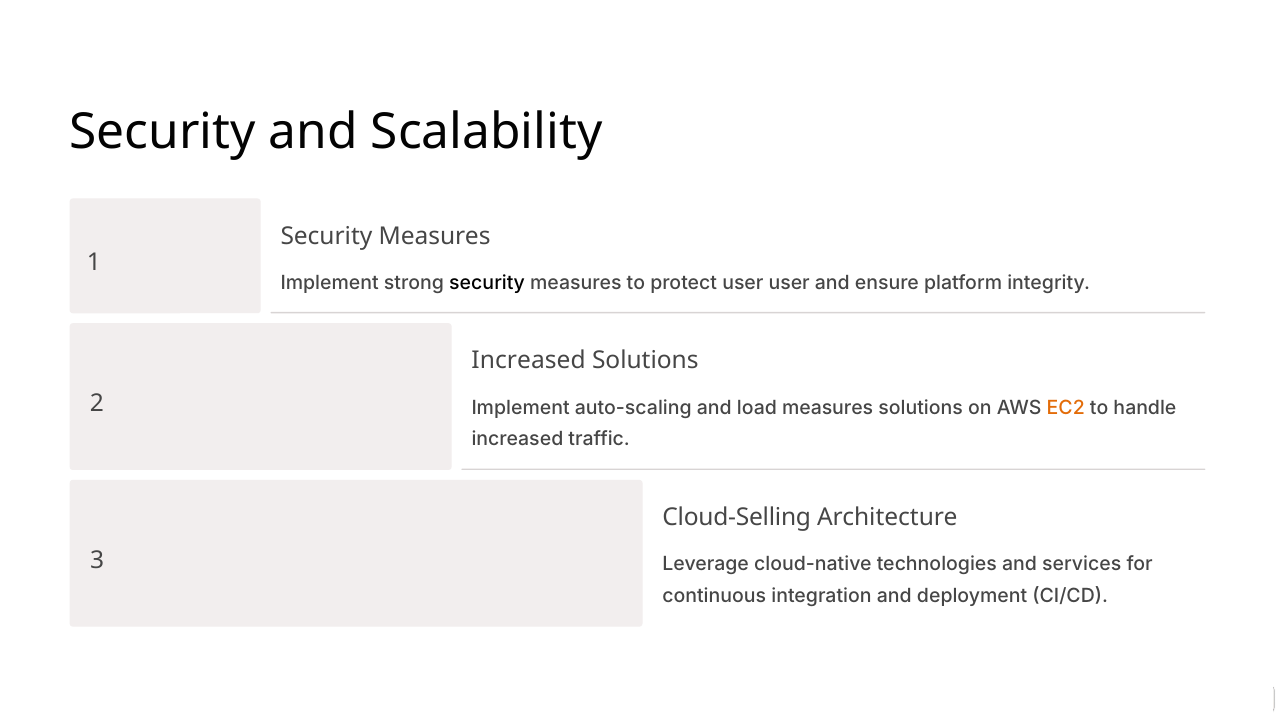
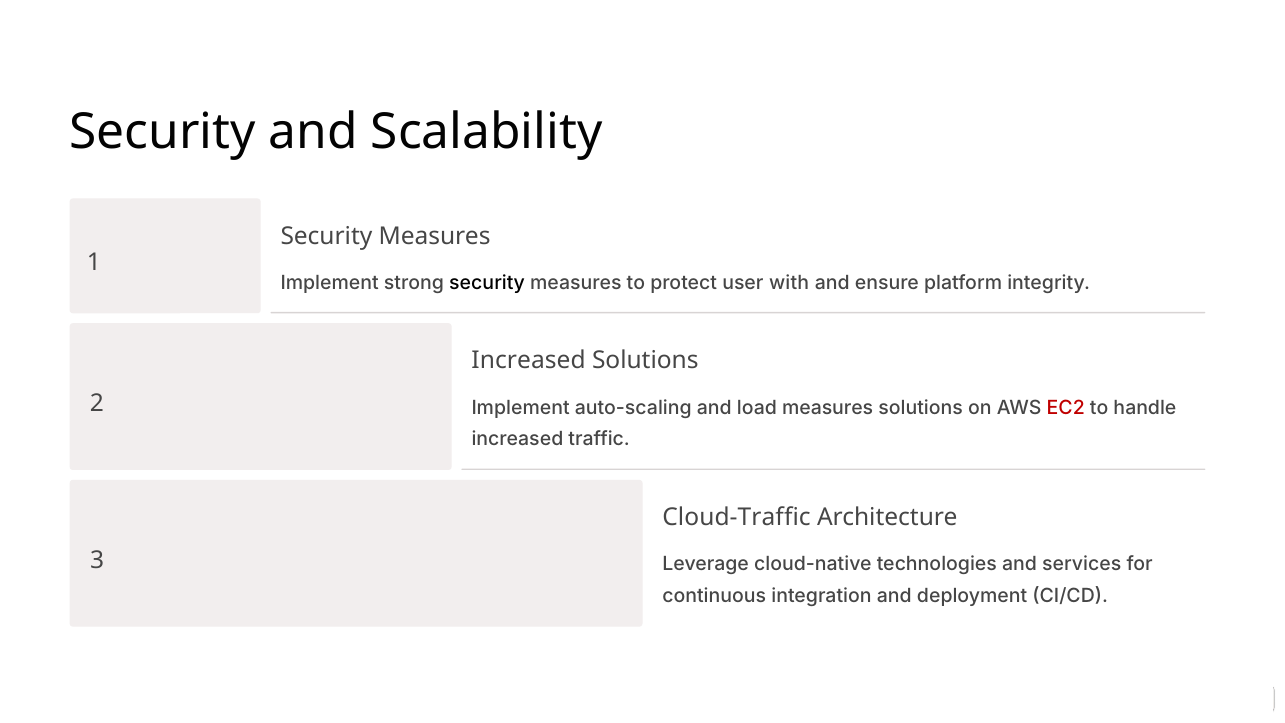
user user: user -> with (789, 283)
EC2 colour: orange -> red (1066, 408)
Cloud-Selling: Cloud-Selling -> Cloud-Traffic (737, 517)
